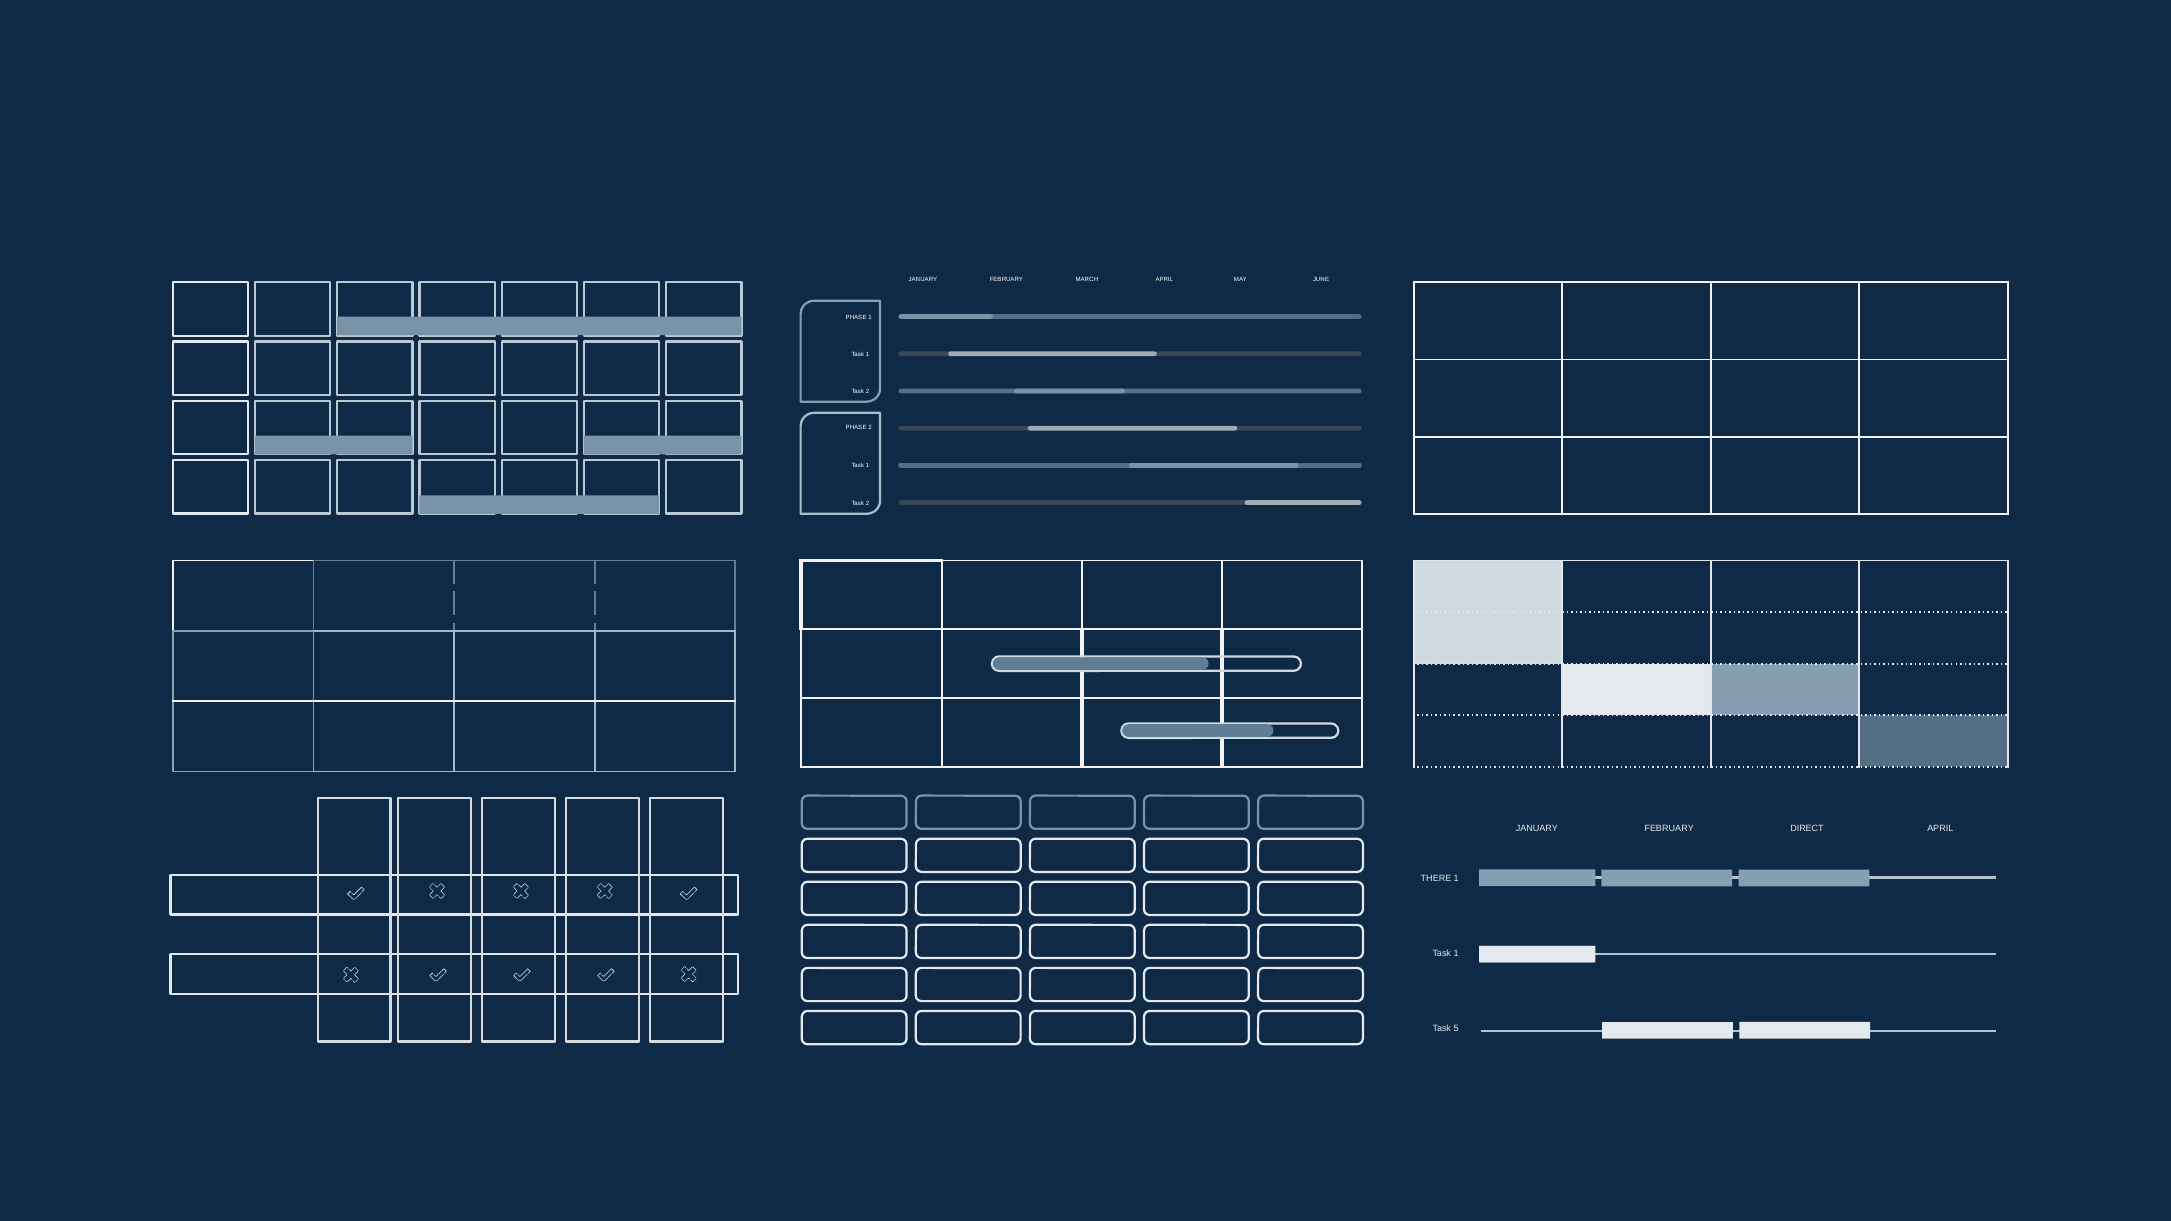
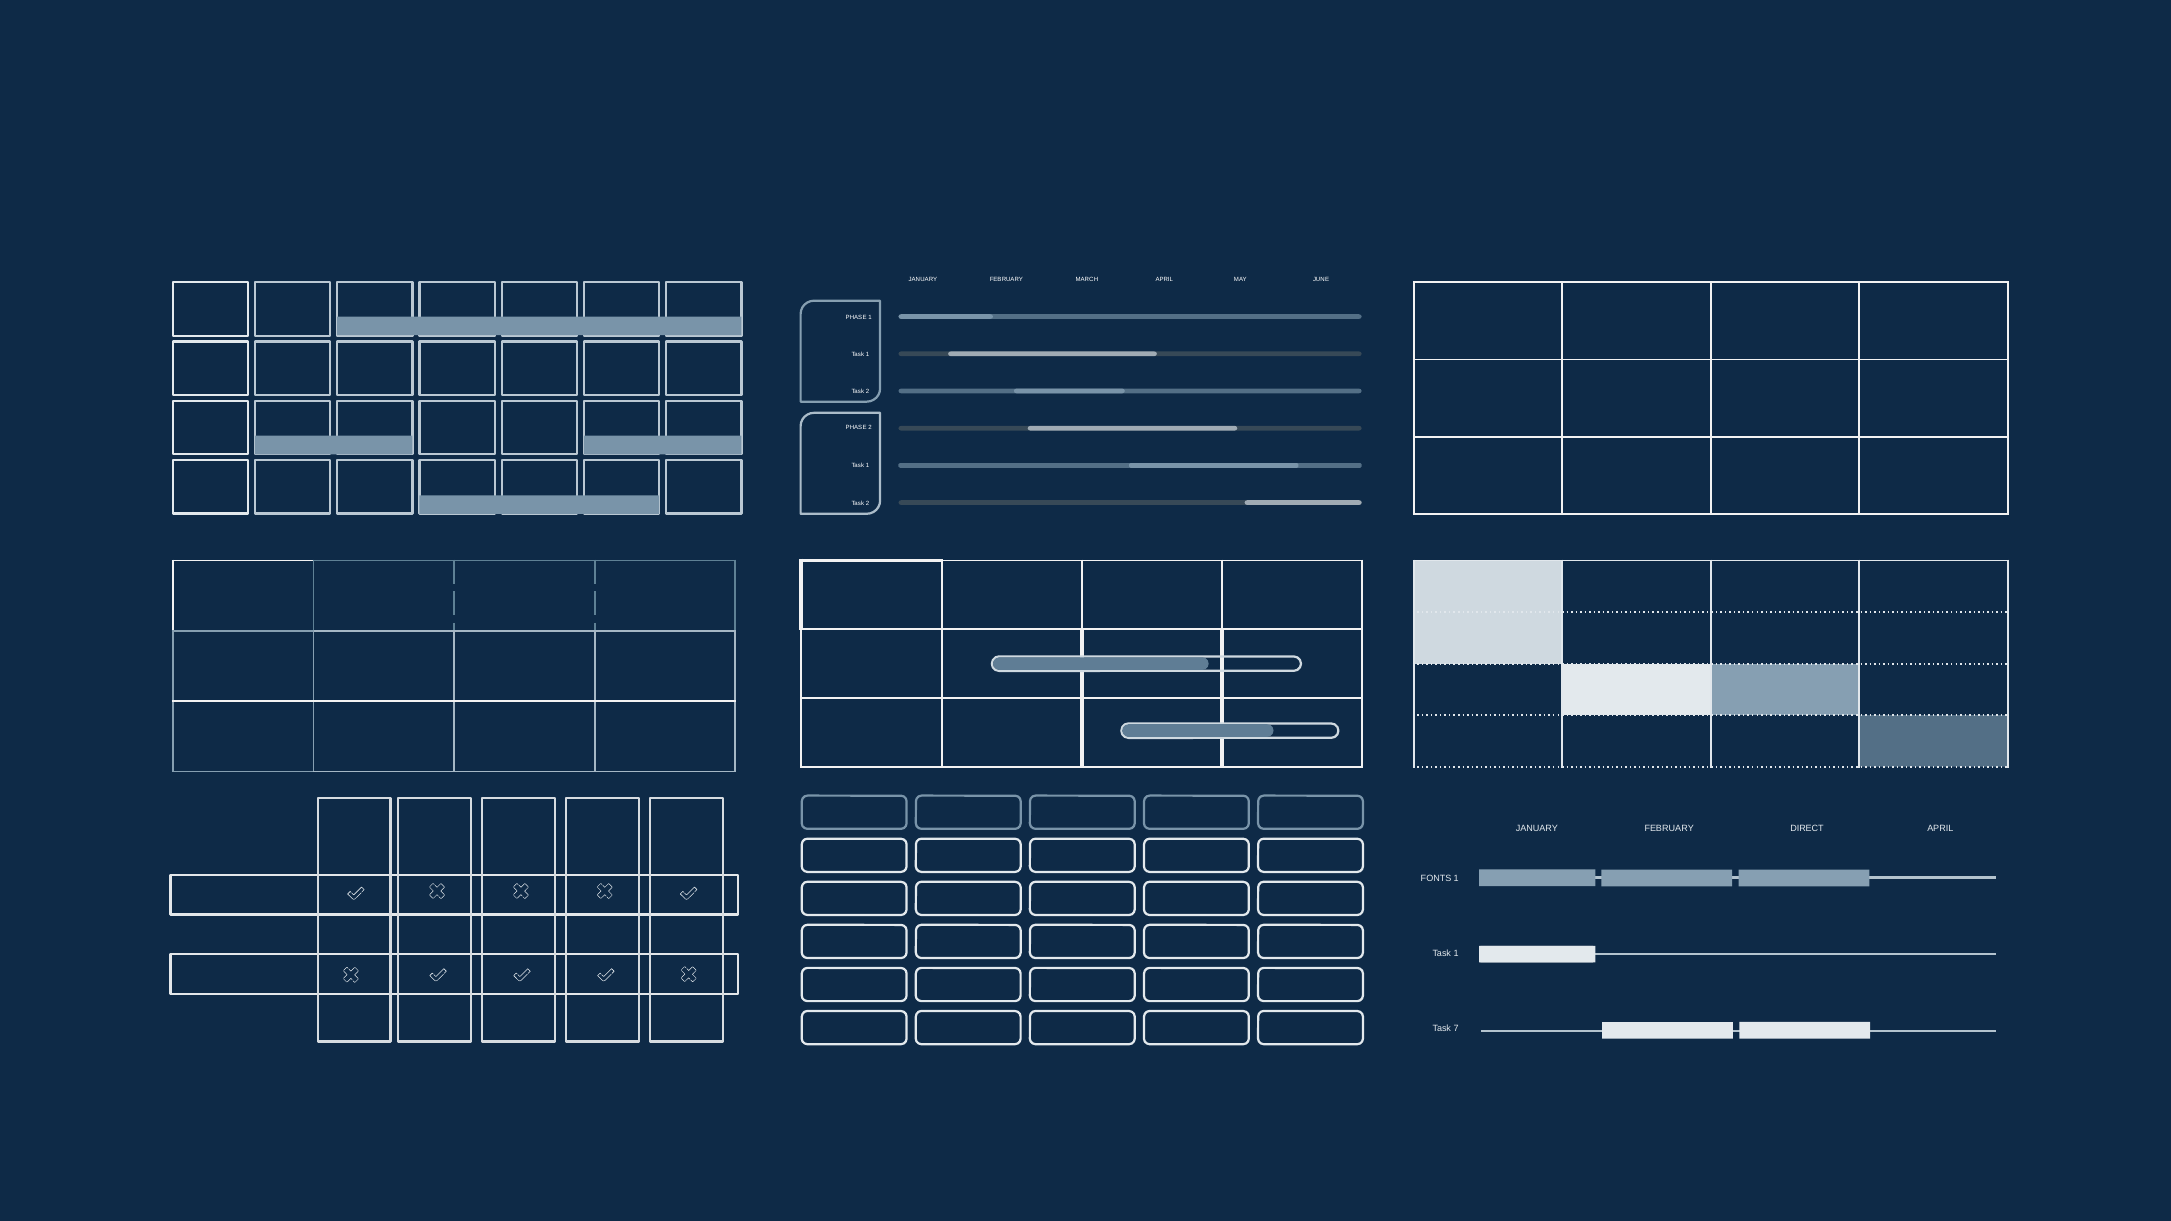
THERE: THERE -> FONTS (1436, 878)
5: 5 -> 7 (1456, 1028)
